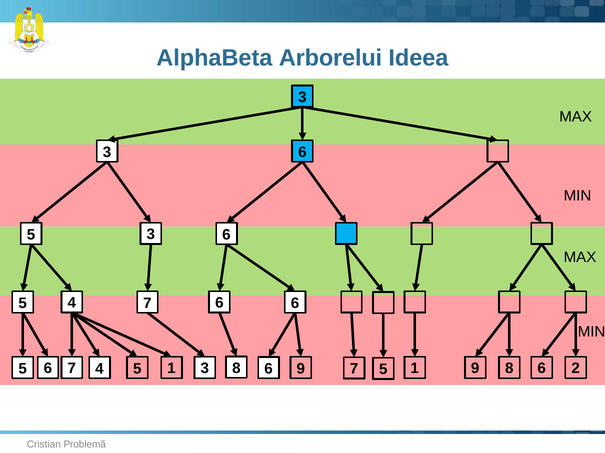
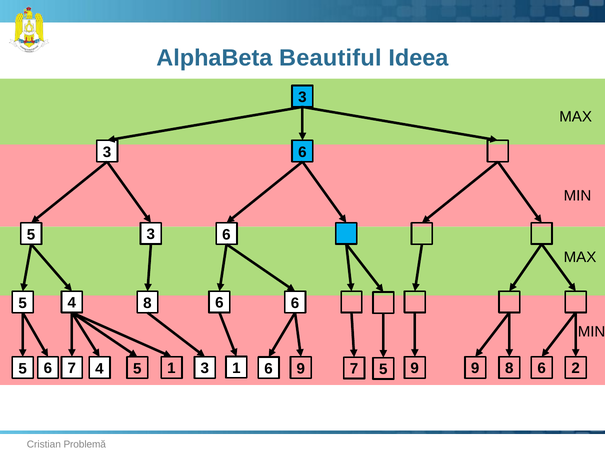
Arborelui: Arborelui -> Beautiful (330, 58)
5 7: 7 -> 8 (147, 304)
3 1: 1 -> 9 (415, 369)
4 1 8: 8 -> 1 (236, 369)
